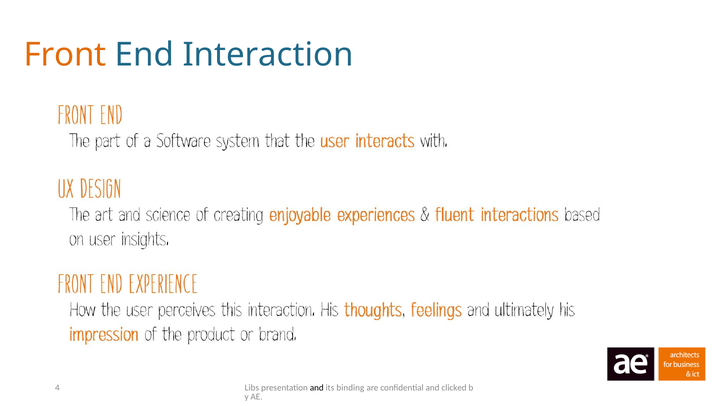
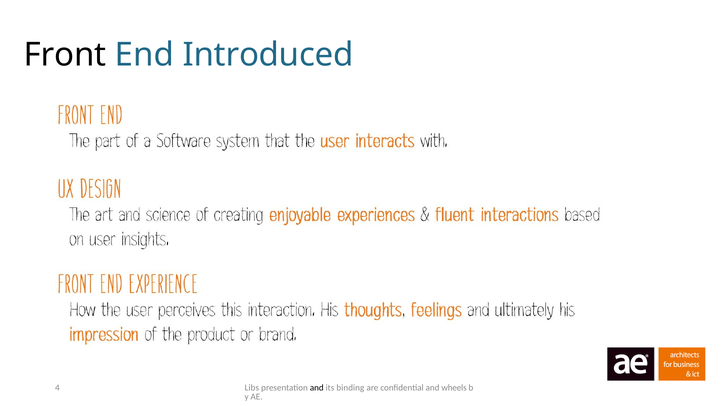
Front colour: orange -> black (65, 55)
Interaction: Interaction -> Introduced (268, 55)
clicked: clicked -> wheels (454, 388)
